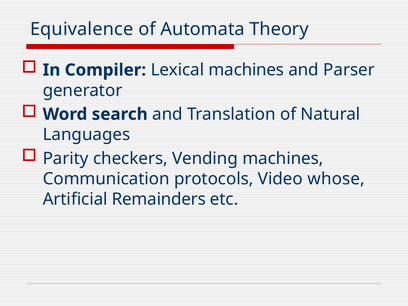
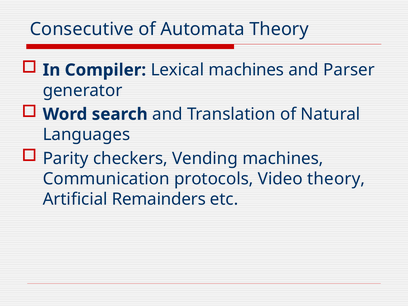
Equivalence: Equivalence -> Consecutive (82, 29)
Video whose: whose -> theory (336, 179)
